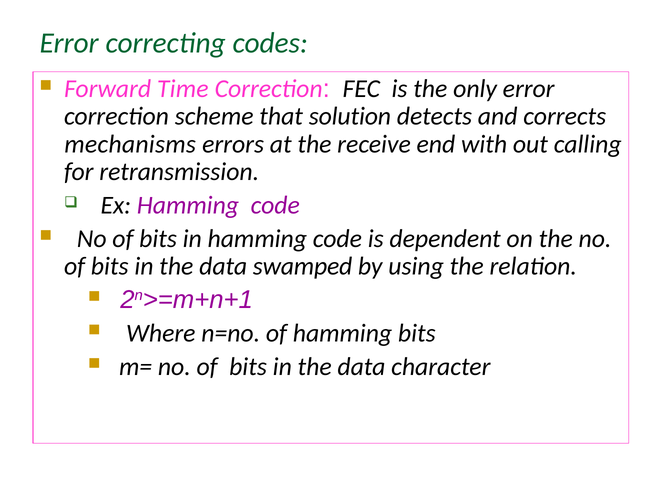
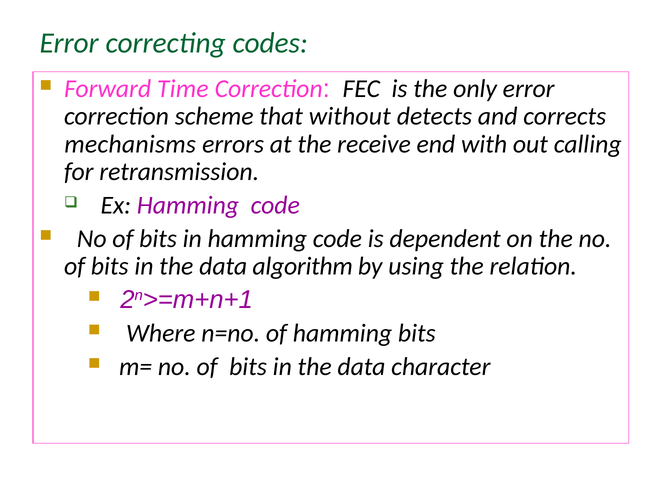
solution: solution -> without (350, 117)
swamped: swamped -> algorithm (303, 267)
